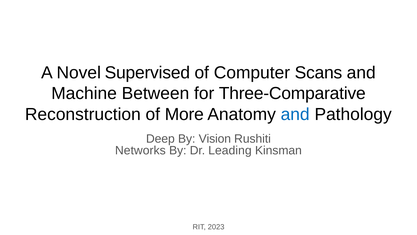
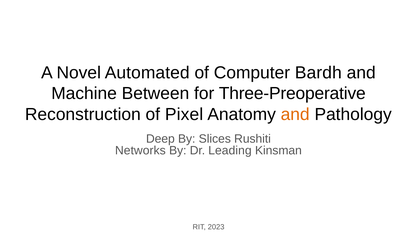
Supervised: Supervised -> Automated (147, 72)
Scans: Scans -> Bardh (318, 72)
Three-Comparative: Three-Comparative -> Three-Preoperative (292, 93)
More: More -> Pixel (184, 114)
and colour: blue -> orange (295, 114)
Vision: Vision -> Slices (215, 139)
